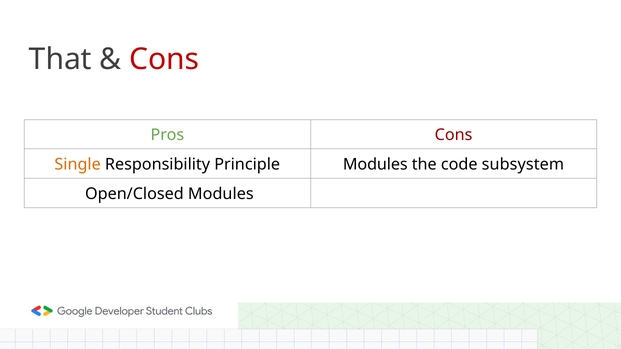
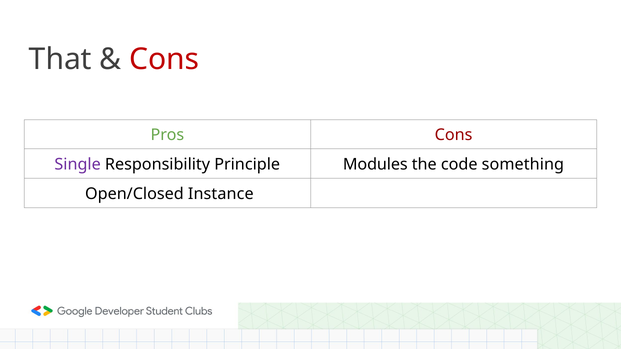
Single colour: orange -> purple (78, 165)
subsystem: subsystem -> something (523, 165)
Open/Closed Modules: Modules -> Instance (221, 194)
